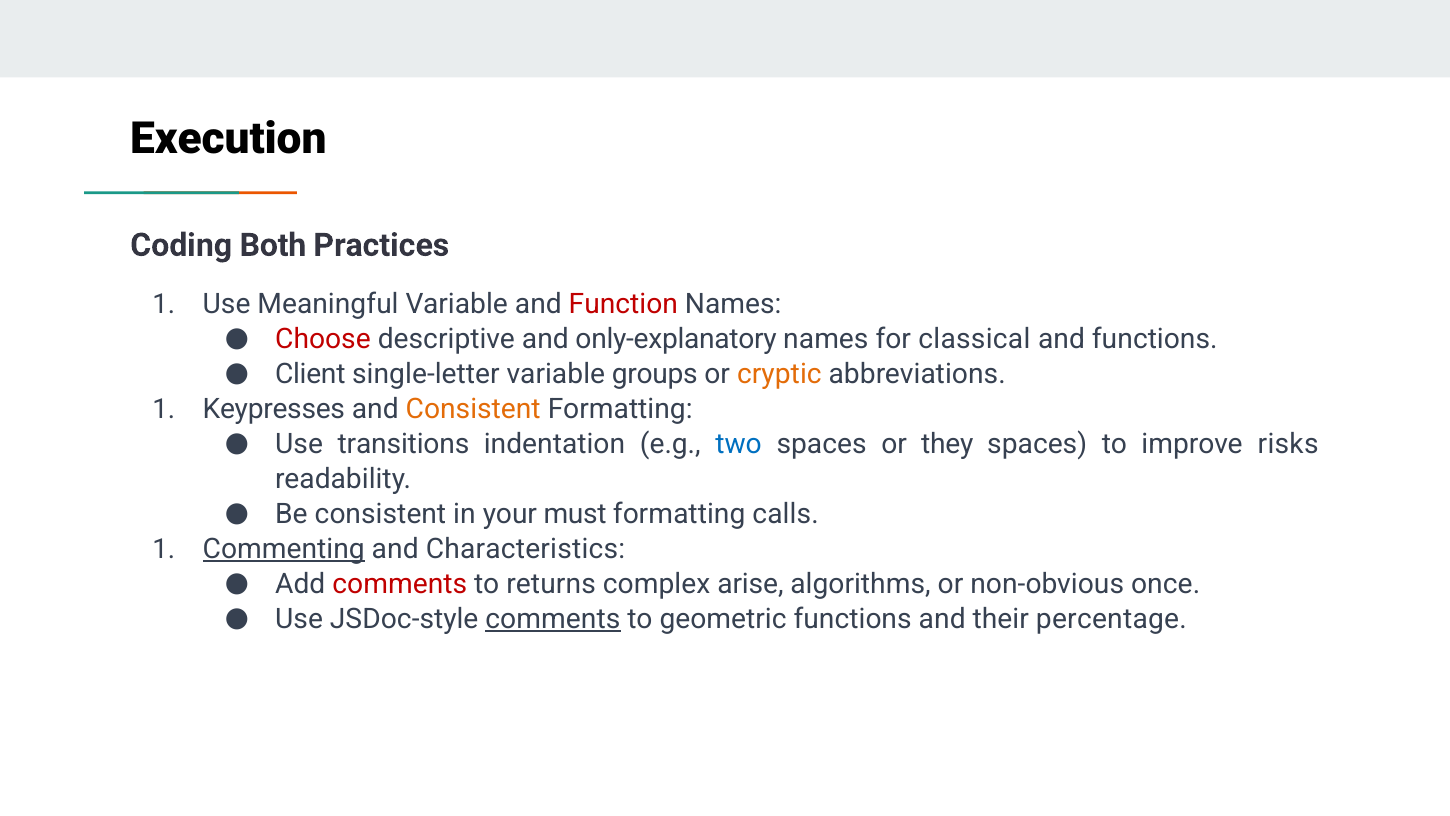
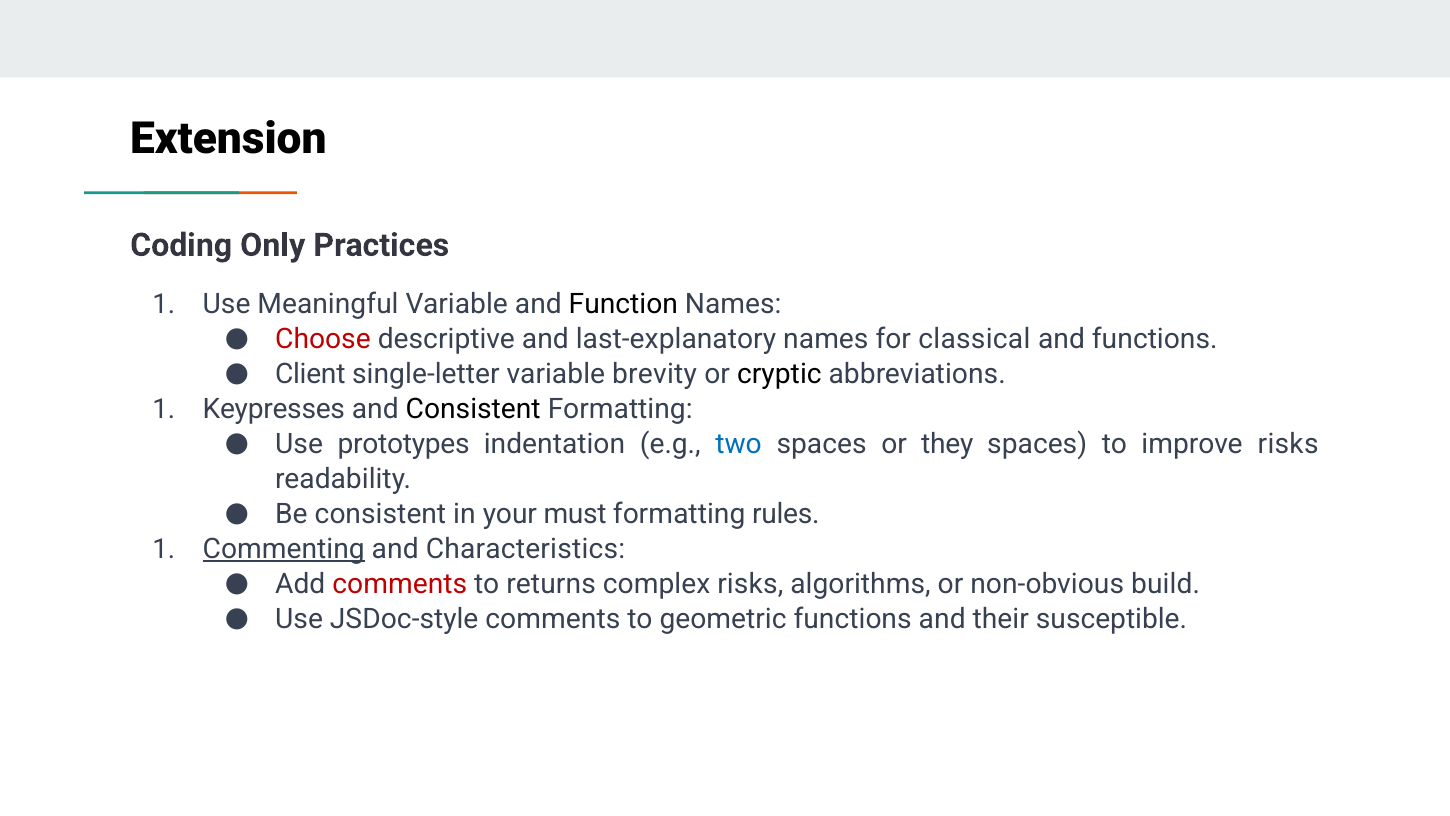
Execution: Execution -> Extension (228, 139)
Both: Both -> Only (273, 245)
Function colour: red -> black (623, 304)
only-explanatory: only-explanatory -> last-explanatory (676, 339)
groups: groups -> brevity (655, 374)
cryptic colour: orange -> black (779, 374)
Consistent colour: orange -> black (473, 409)
transitions: transitions -> prototypes (404, 444)
calls: calls -> rules (786, 514)
complex arise: arise -> risks (750, 584)
once: once -> build (1166, 584)
comments underline: present -> none (553, 619)
percentage: percentage -> susceptible (1112, 619)
